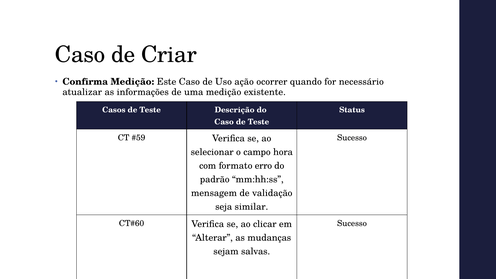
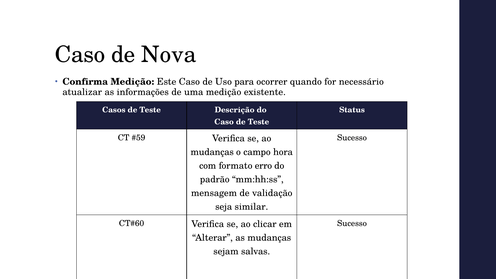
Criar: Criar -> Nova (169, 55)
ação: ação -> para (244, 82)
selecionar: selecionar -> mudanças (212, 152)
